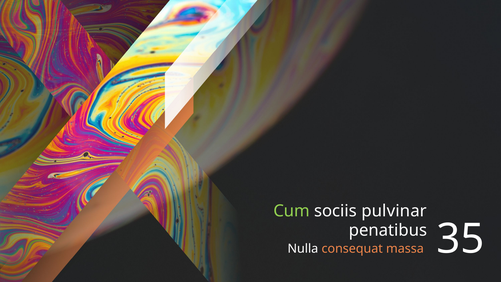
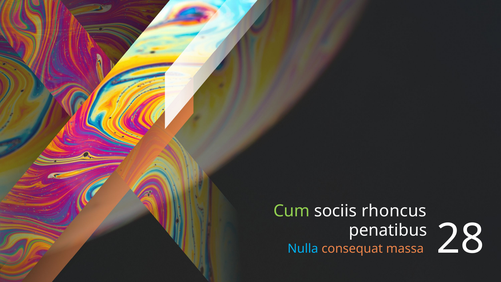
pulvinar: pulvinar -> rhoncus (394, 211)
Nulla colour: white -> light blue (303, 249)
35: 35 -> 28 (460, 239)
